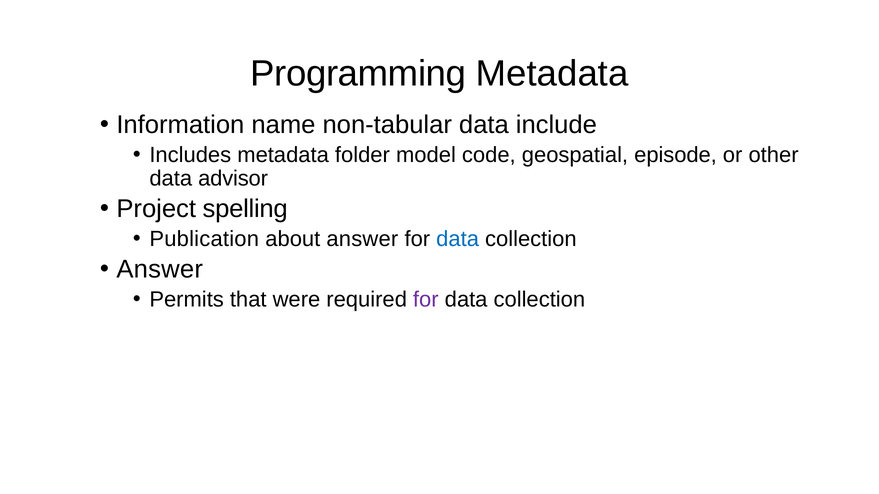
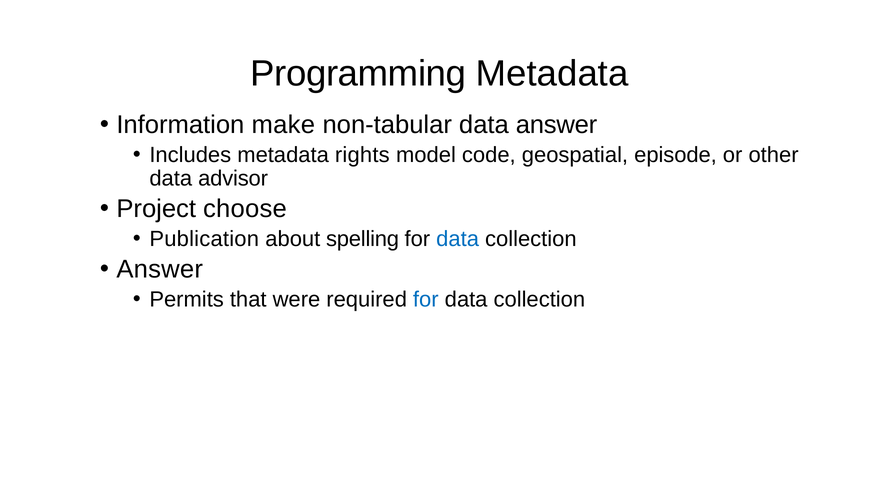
name: name -> make (283, 125)
data include: include -> answer (557, 125)
folder: folder -> rights (362, 155)
spelling: spelling -> choose (245, 209)
about answer: answer -> spelling (363, 239)
for colour: purple -> blue (426, 300)
